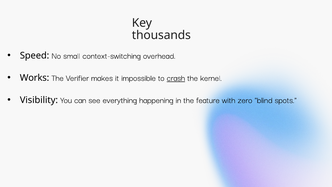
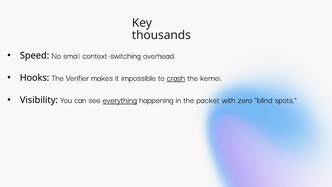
Works: Works -> Hooks (34, 78)
everything underline: none -> present (120, 100)
feature: feature -> packet (208, 100)
